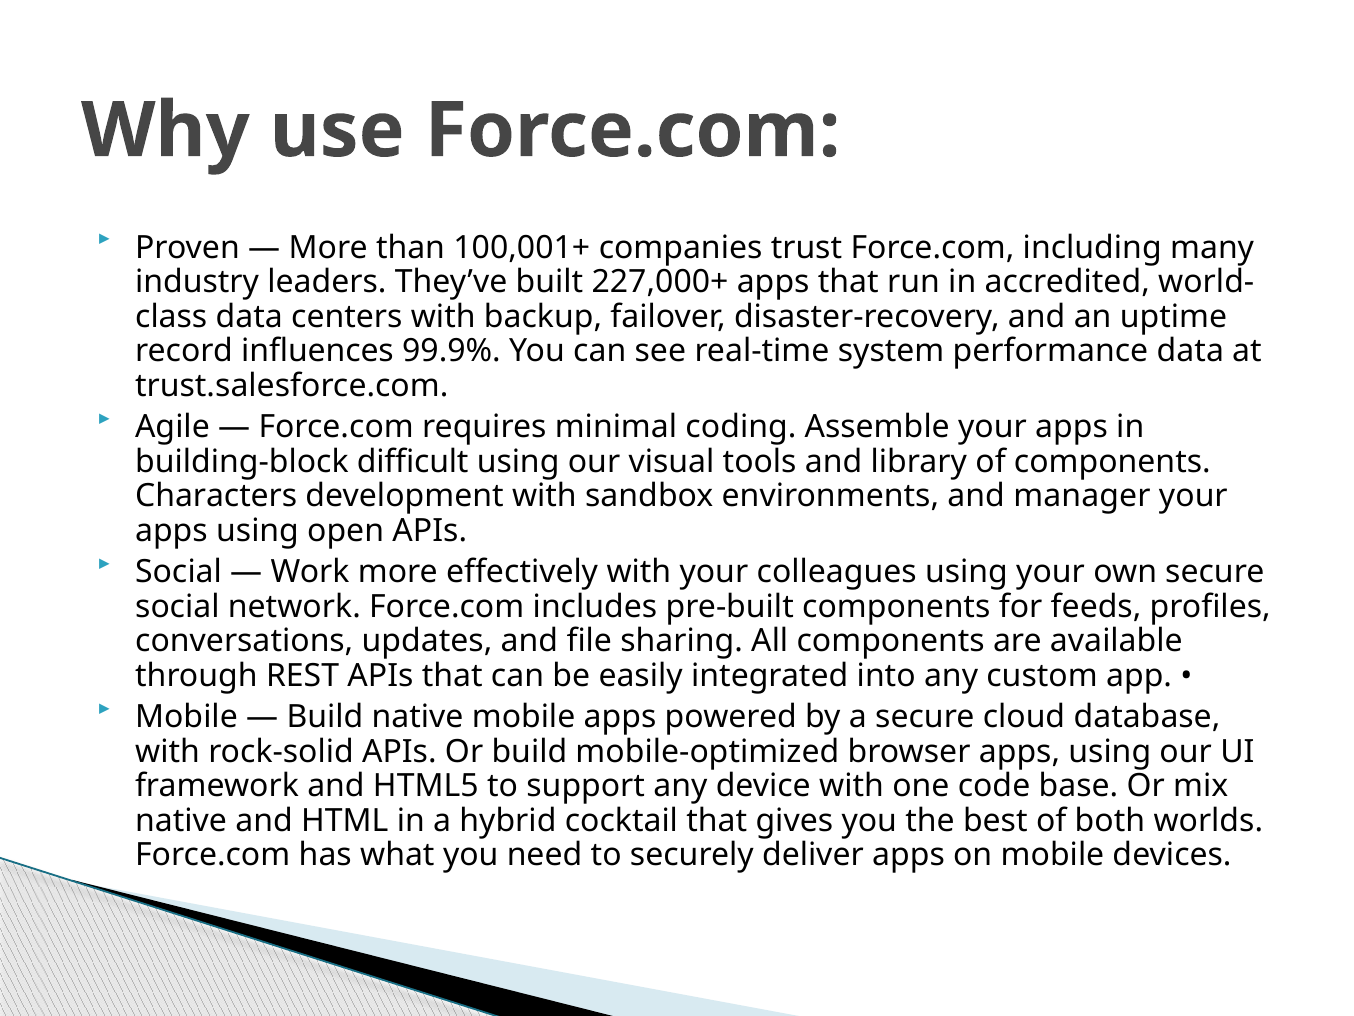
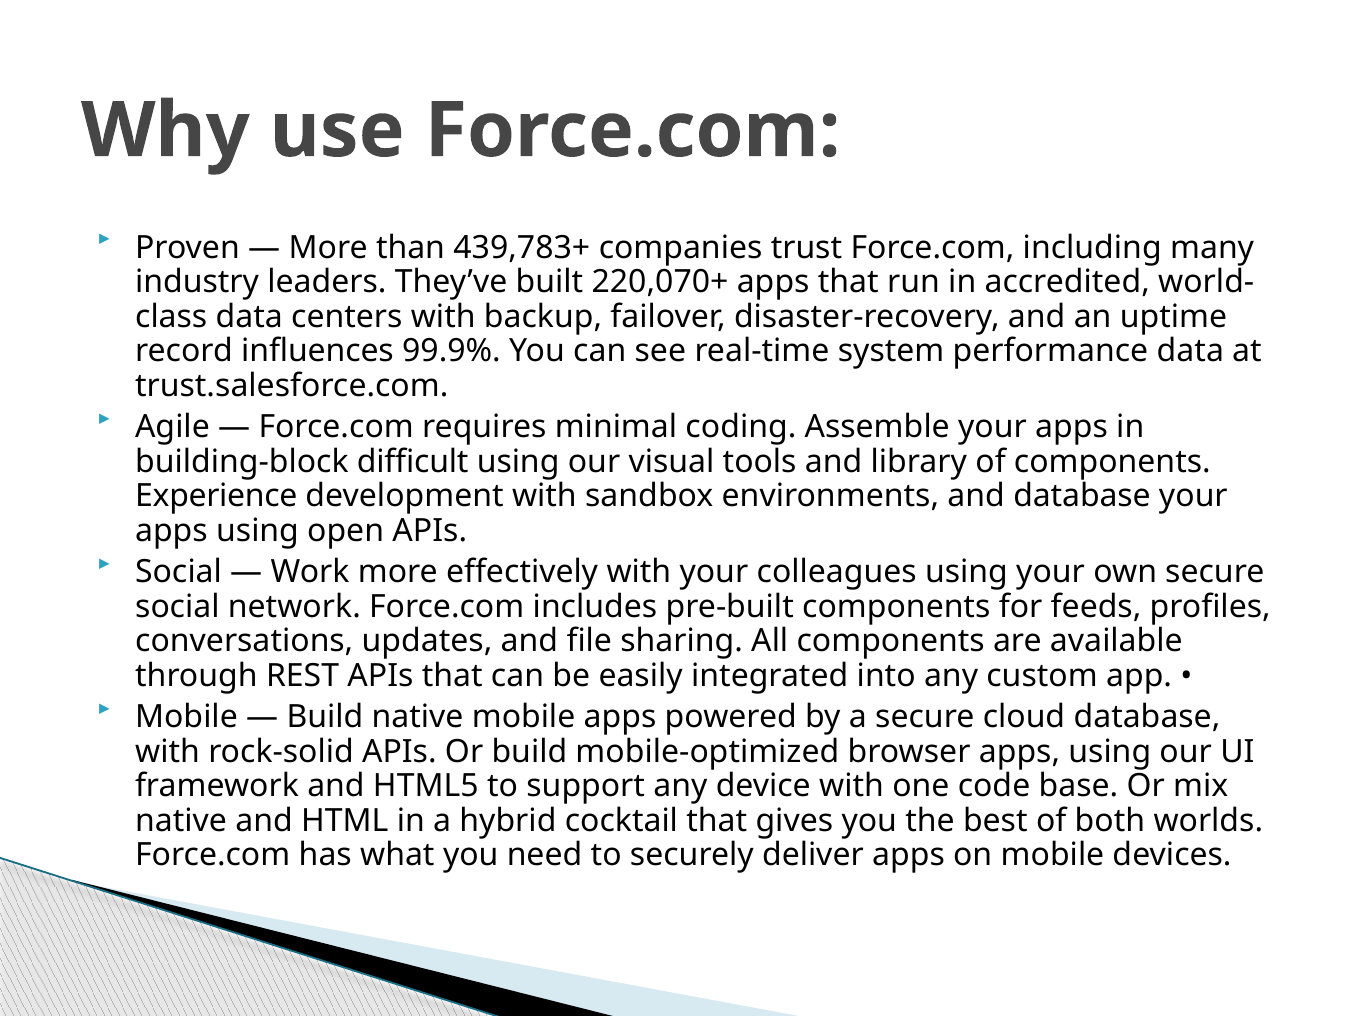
100,001+: 100,001+ -> 439,783+ (522, 247)
227,000+: 227,000+ -> 220,070+ (660, 282)
Characters: Characters -> Experience (216, 496)
and manager: manager -> database (1082, 496)
